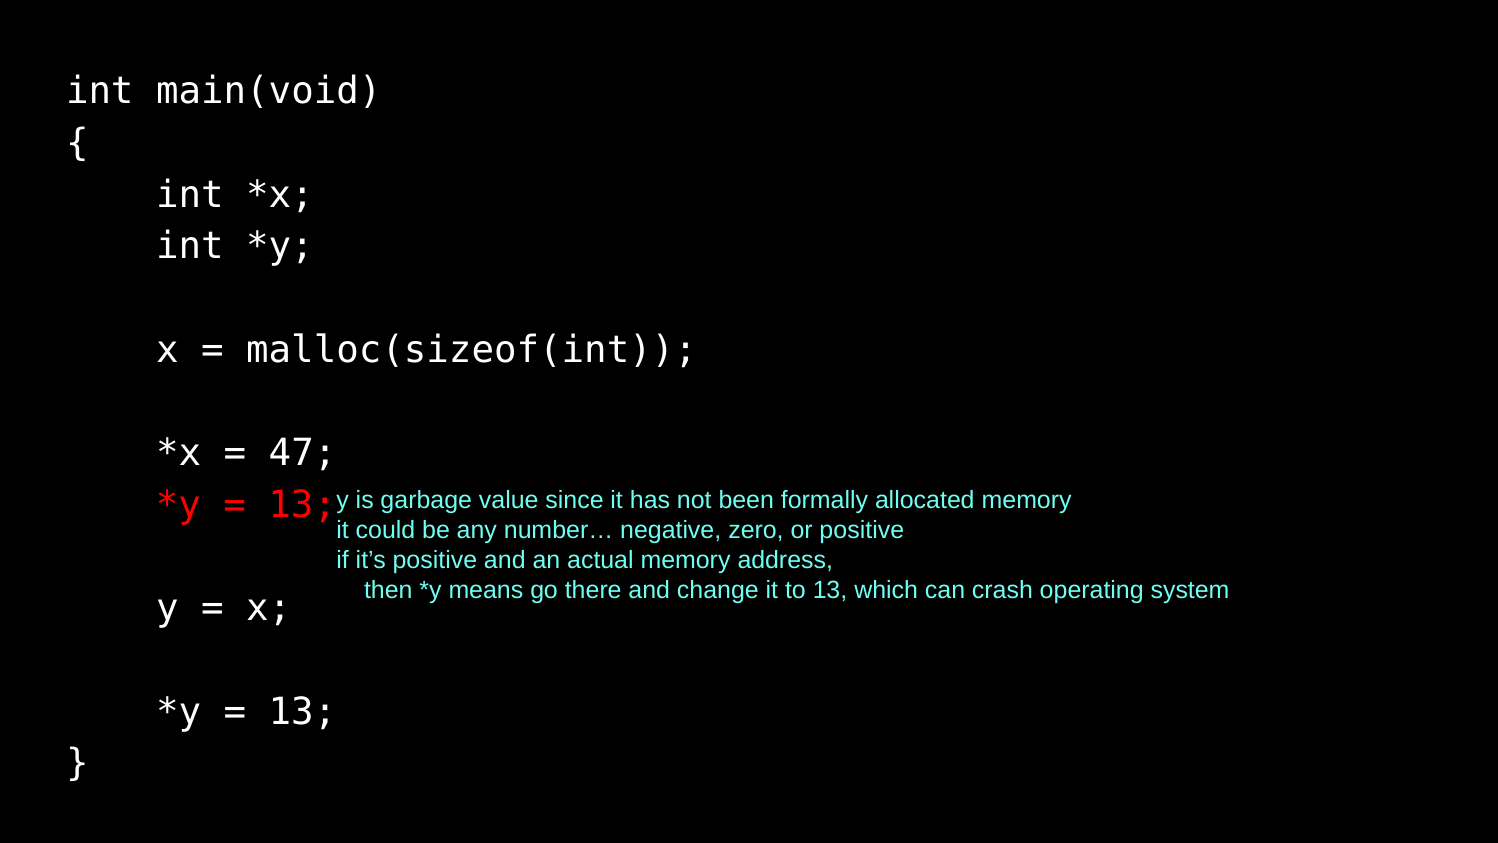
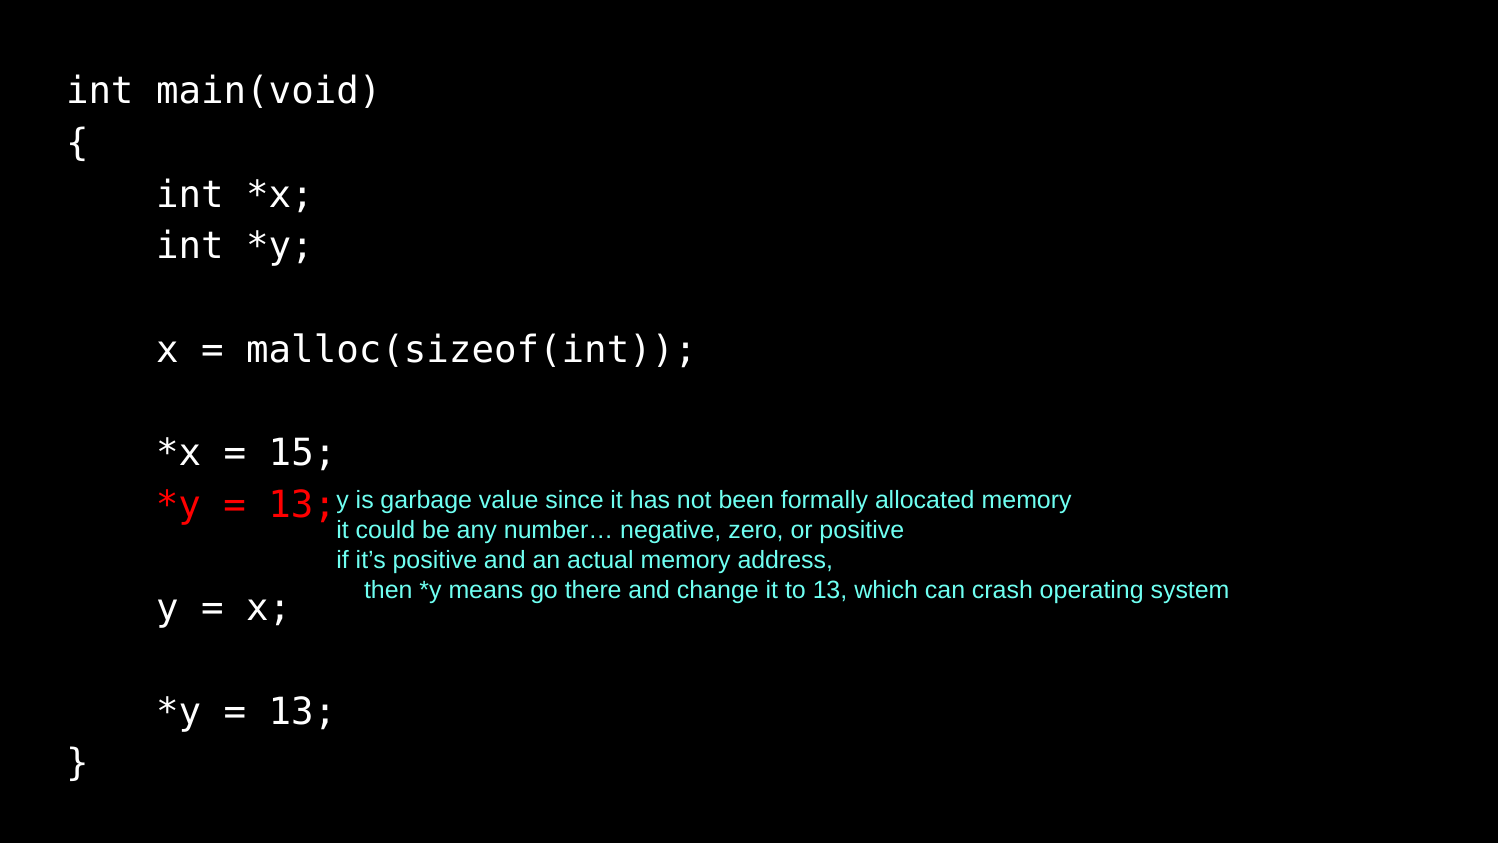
47: 47 -> 15 (303, 453)
